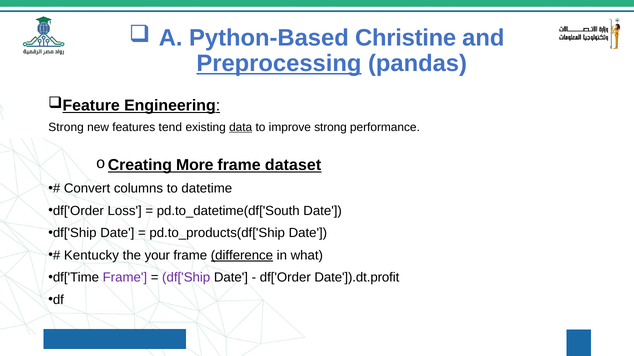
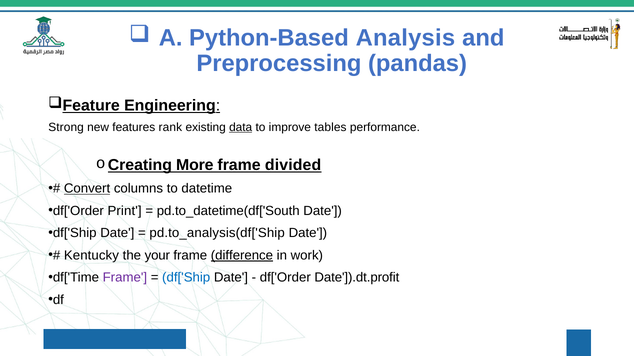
Christine: Christine -> Analysis (405, 38)
Preprocessing underline: present -> none (279, 63)
tend: tend -> rank (170, 127)
improve strong: strong -> tables (330, 127)
dataset: dataset -> divided (293, 165)
Convert underline: none -> present (87, 189)
Loss: Loss -> Print (125, 211)
pd.to_products(df['Ship: pd.to_products(df['Ship -> pd.to_analysis(df['Ship (217, 233)
what: what -> work (307, 256)
df['Ship colour: purple -> blue (186, 278)
